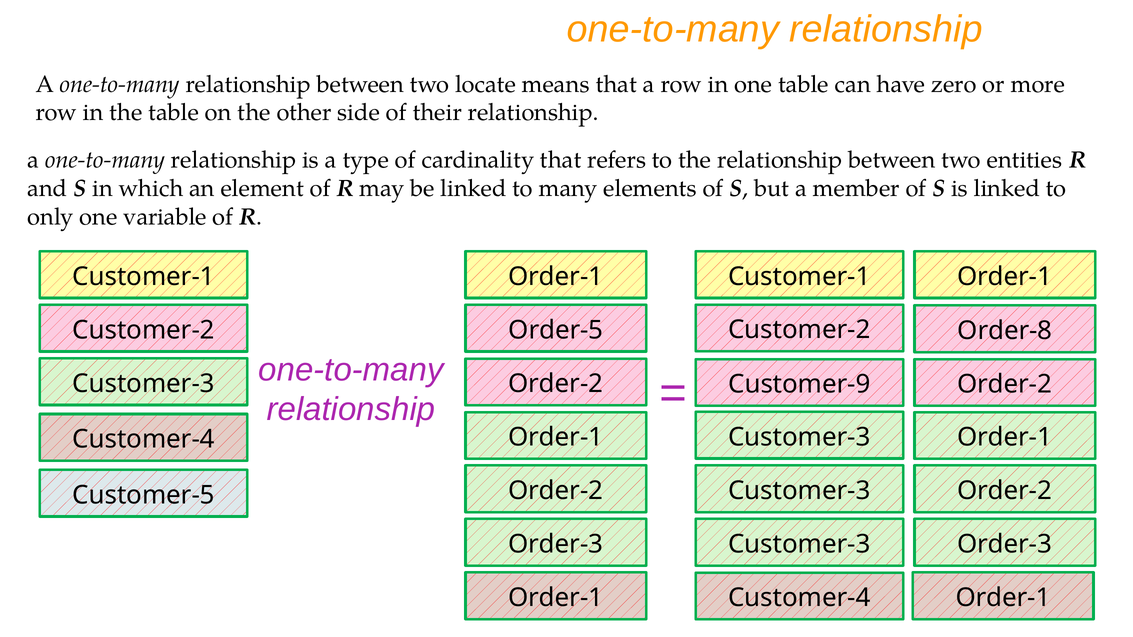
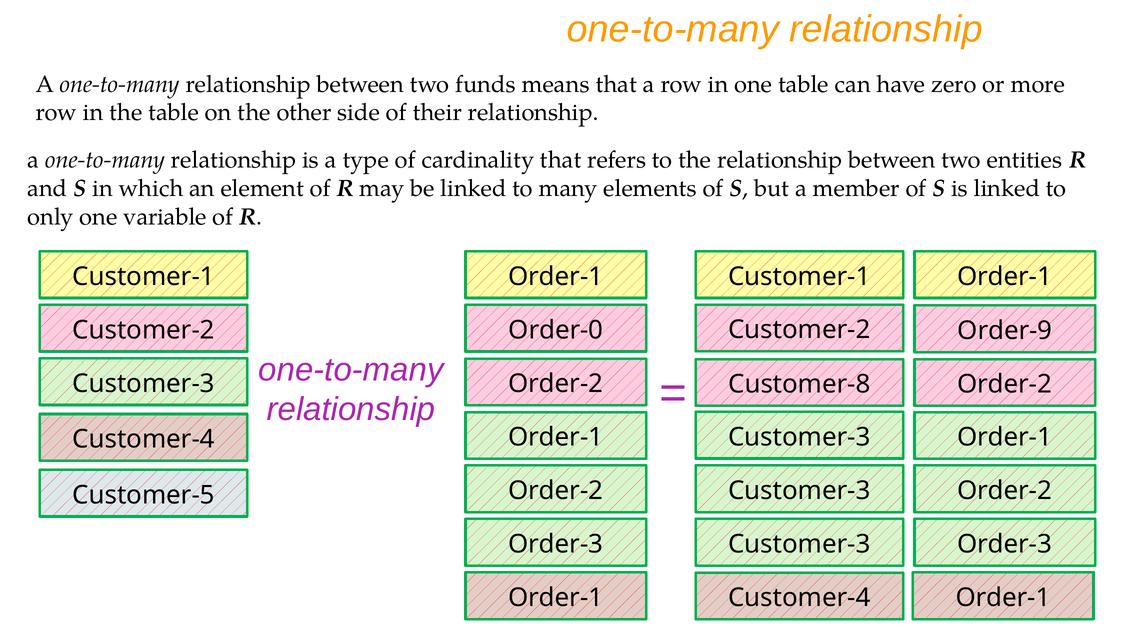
locate: locate -> funds (485, 84)
Order-8: Order-8 -> Order-9 (1005, 331)
Order-5: Order-5 -> Order-0 (556, 330)
Customer-9: Customer-9 -> Customer-8 (799, 385)
